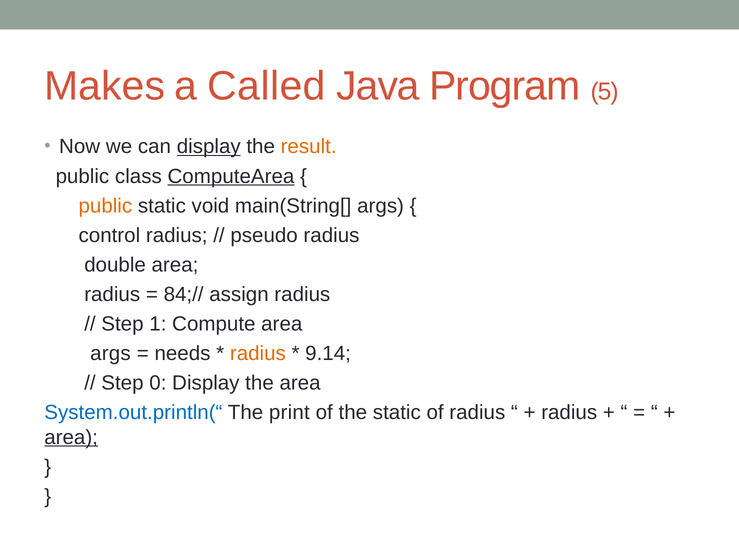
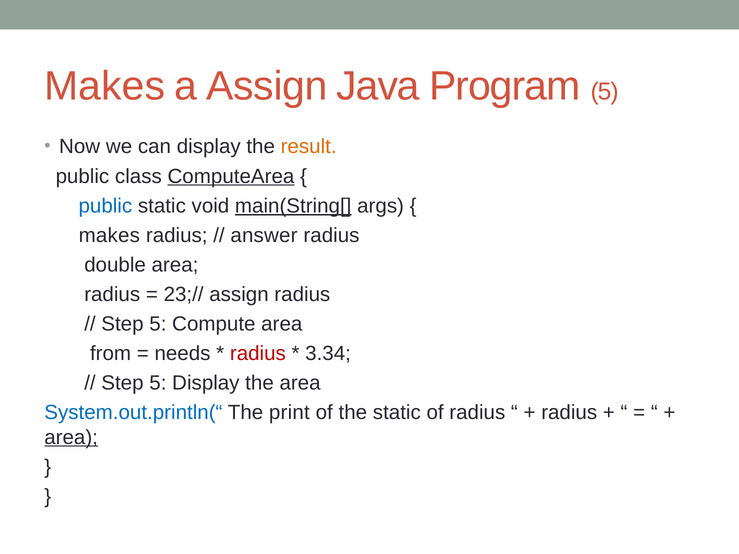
a Called: Called -> Assign (267, 86)
display underline: present -> none (209, 147)
public colour: orange -> blue (105, 206)
main(String[ underline: none -> present (293, 206)
control: control -> makes (109, 235)
pseudo: pseudo -> answer (264, 235)
84;//: 84;// -> 23;// (184, 295)
1: 1 -> 5 (158, 324)
args: args -> from (111, 354)
radius colour: orange -> red (258, 354)
9.14: 9.14 -> 3.34 (328, 354)
0: 0 -> 5 (158, 383)
